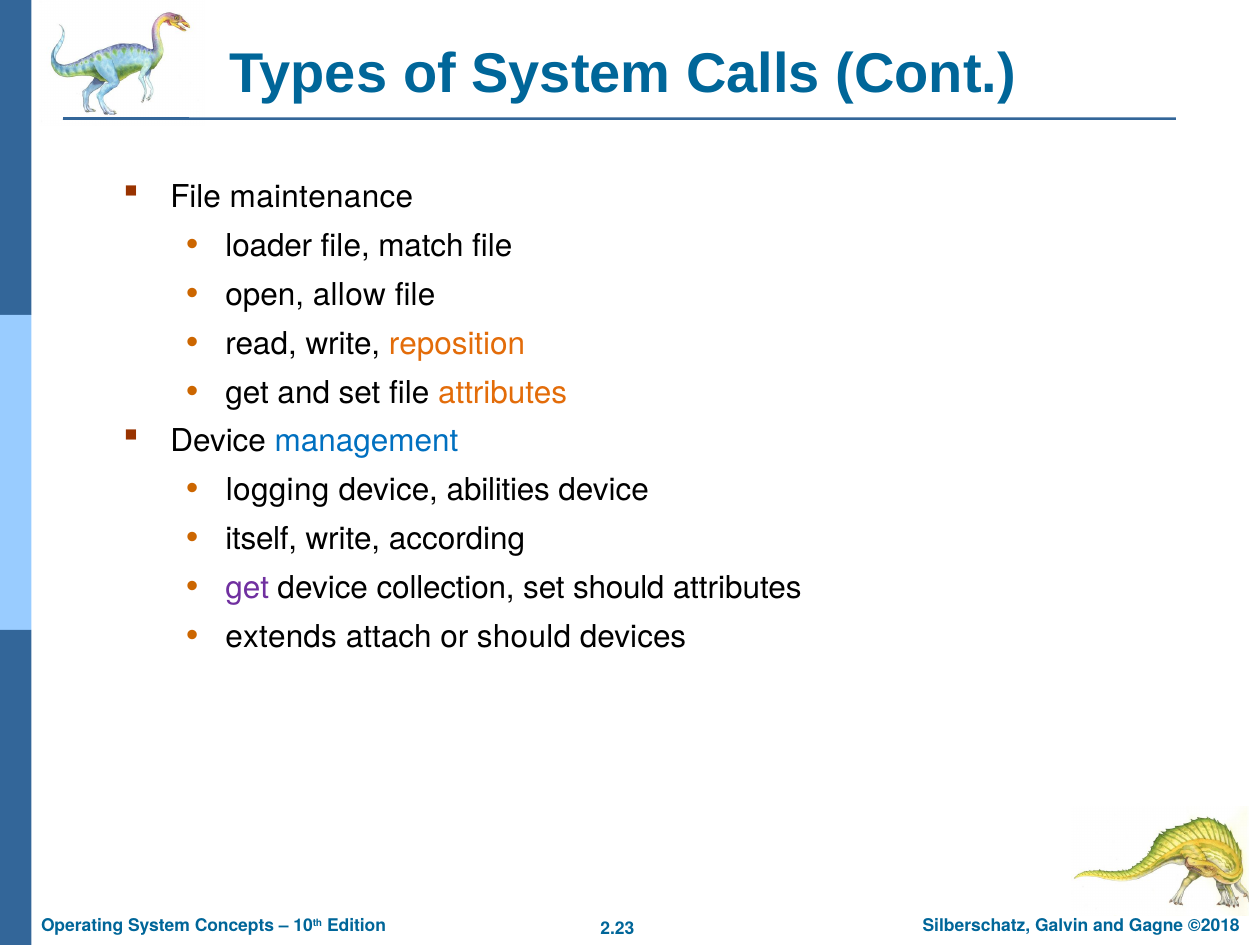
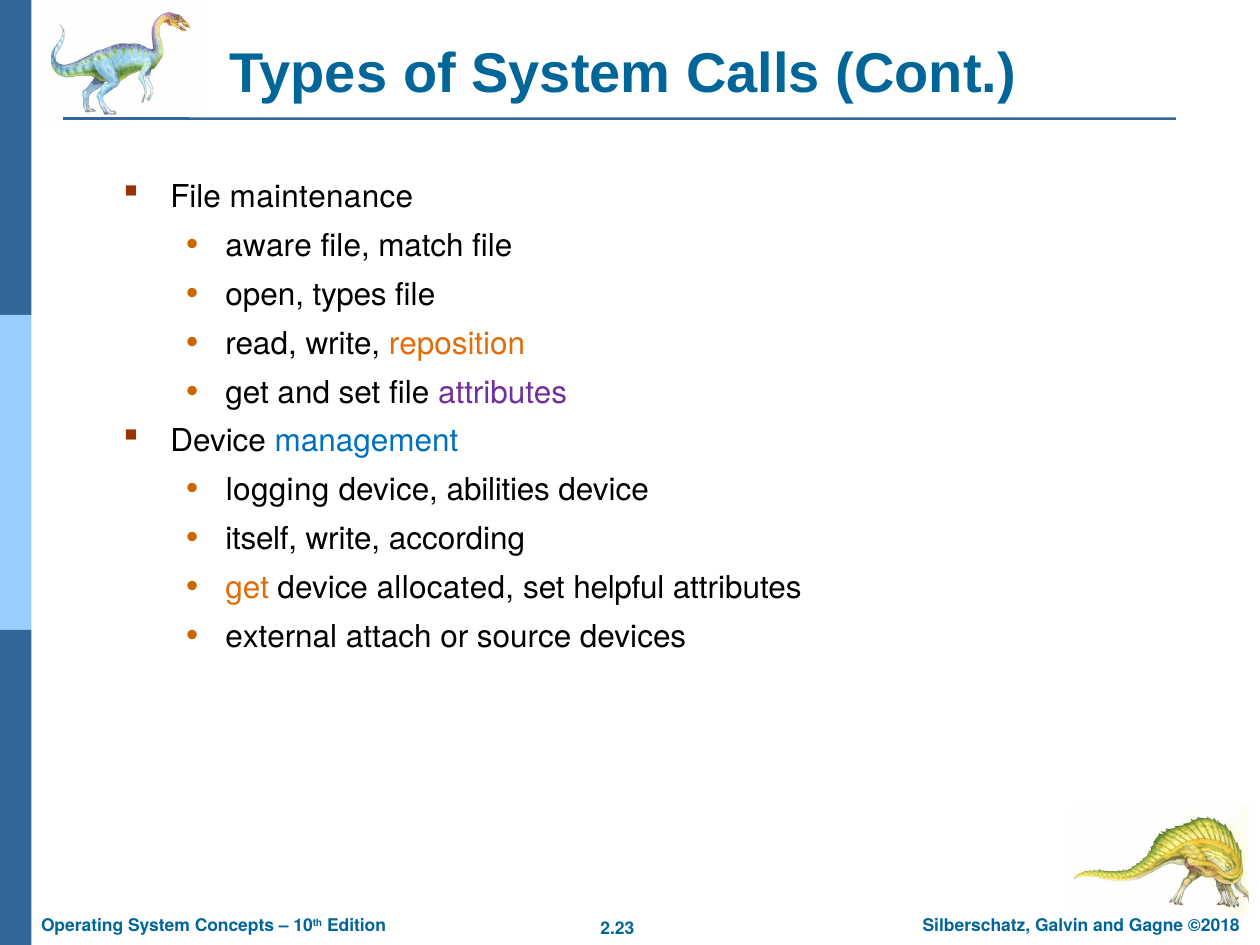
loader: loader -> aware (269, 246)
open allow: allow -> types (350, 295)
attributes colour: orange -> purple (503, 393)
get colour: purple -> orange (247, 588)
collection: collection -> allocated (445, 588)
set should: should -> helpful (619, 588)
extends: extends -> external (281, 637)
or should: should -> source (524, 637)
